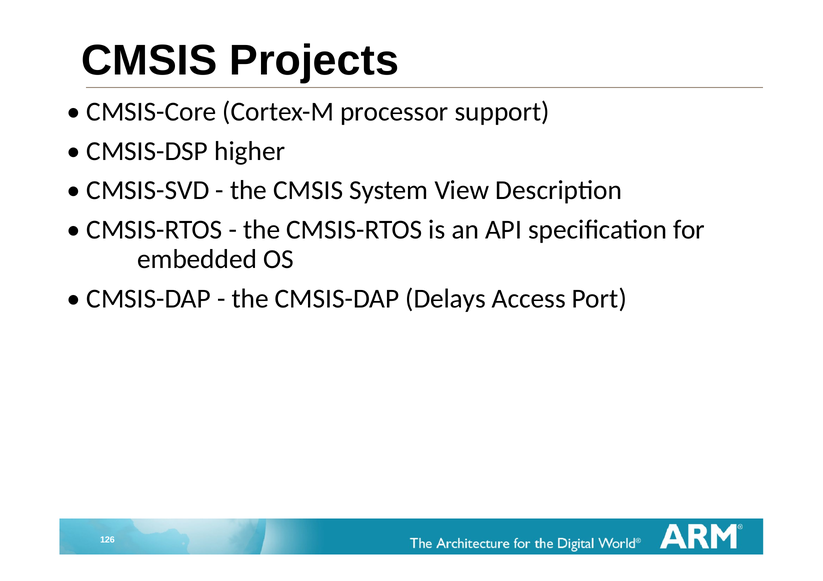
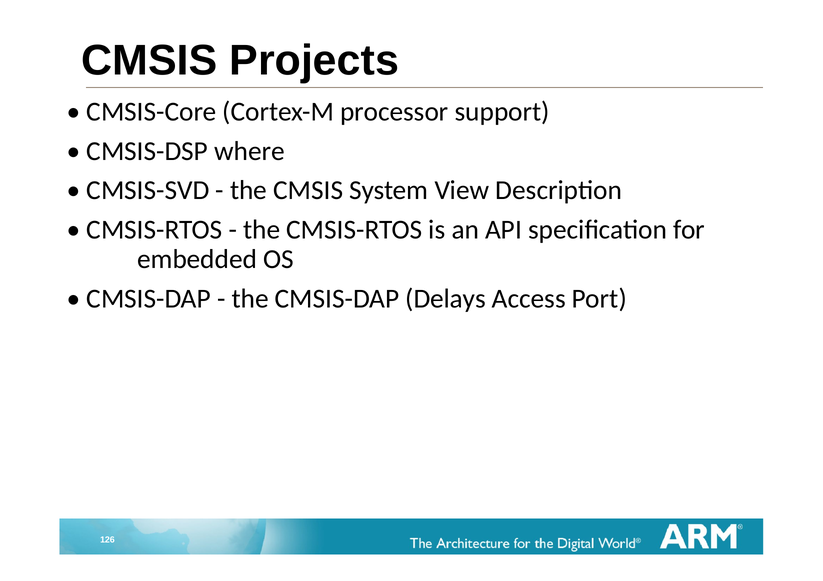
higher: higher -> where (250, 151)
